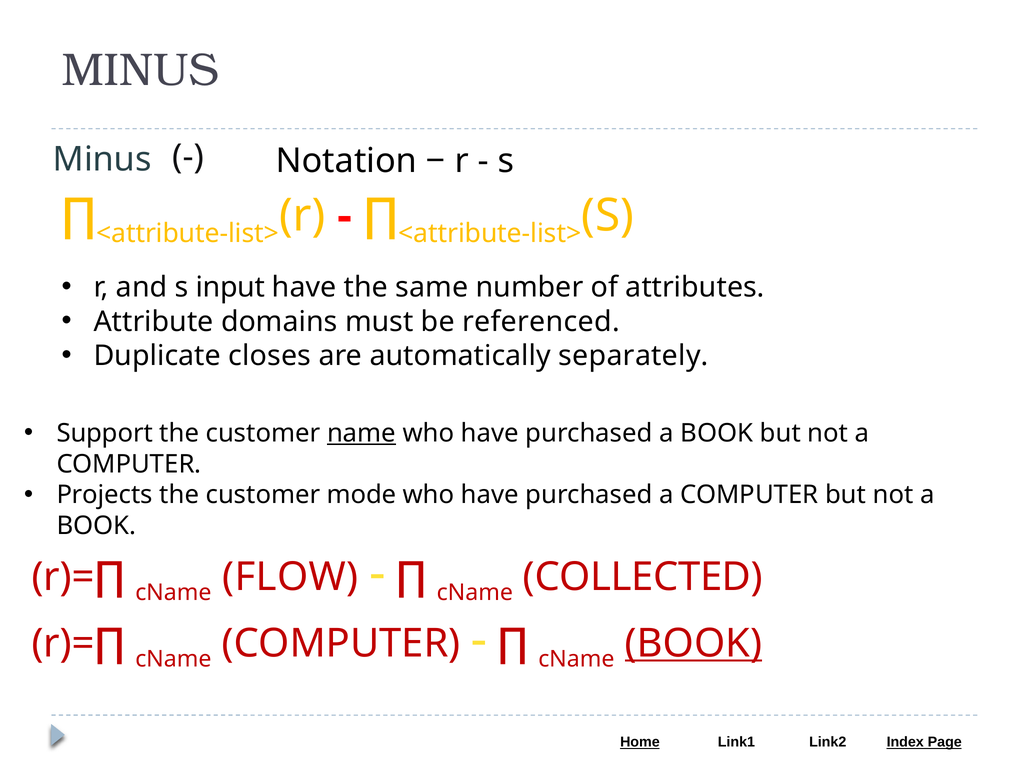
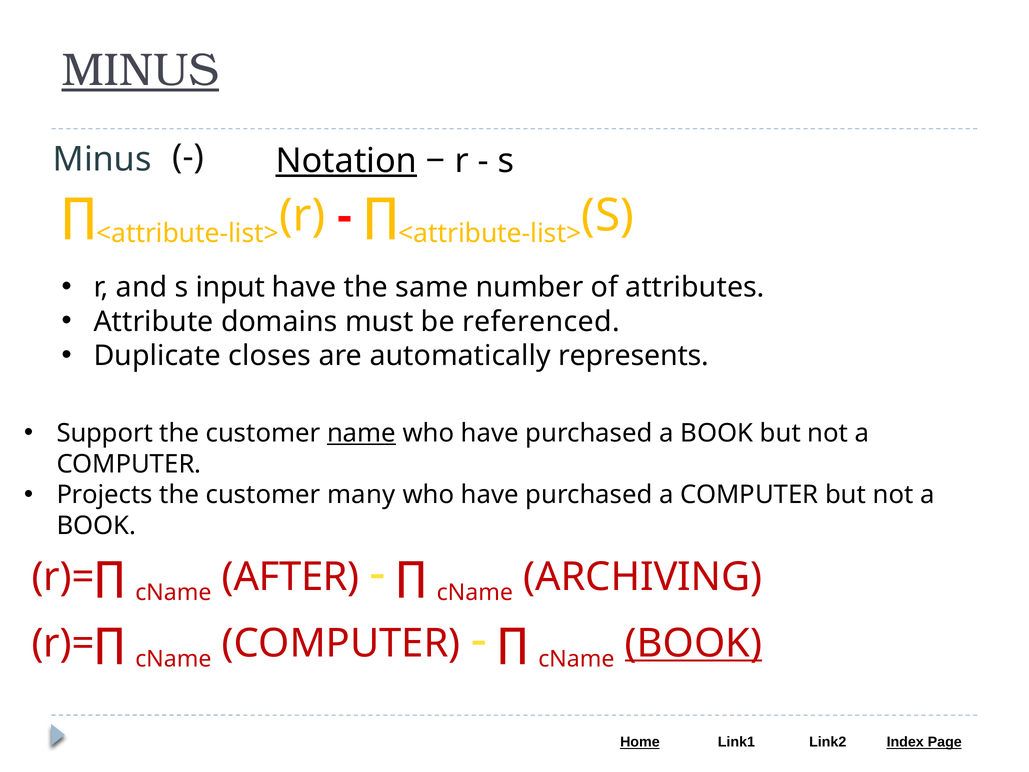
MINUS underline: none -> present (140, 70)
Notation underline: none -> present (346, 161)
separately: separately -> represents (634, 356)
mode: mode -> many (361, 495)
FLOW: FLOW -> AFTER (291, 577)
COLLECTED: COLLECTED -> ARCHIVING (643, 577)
